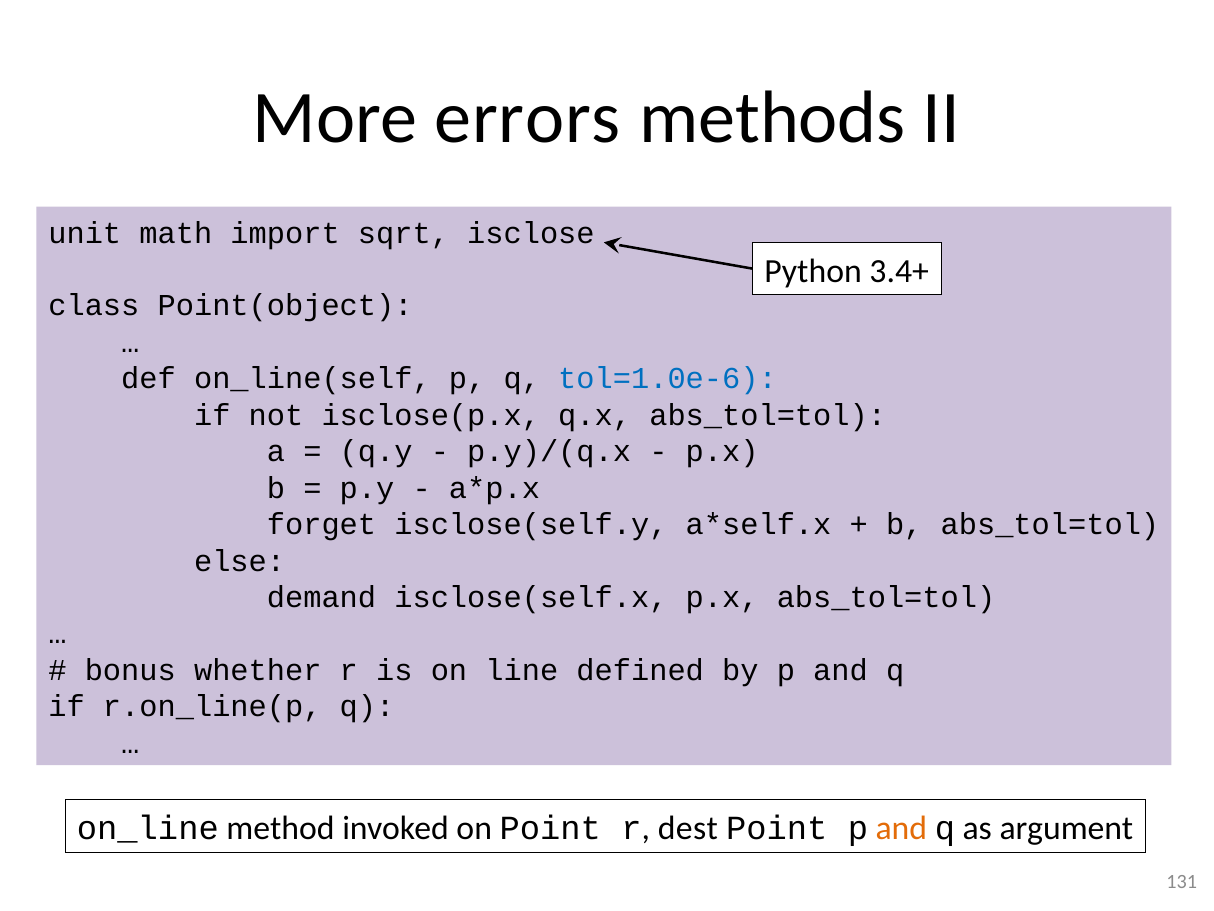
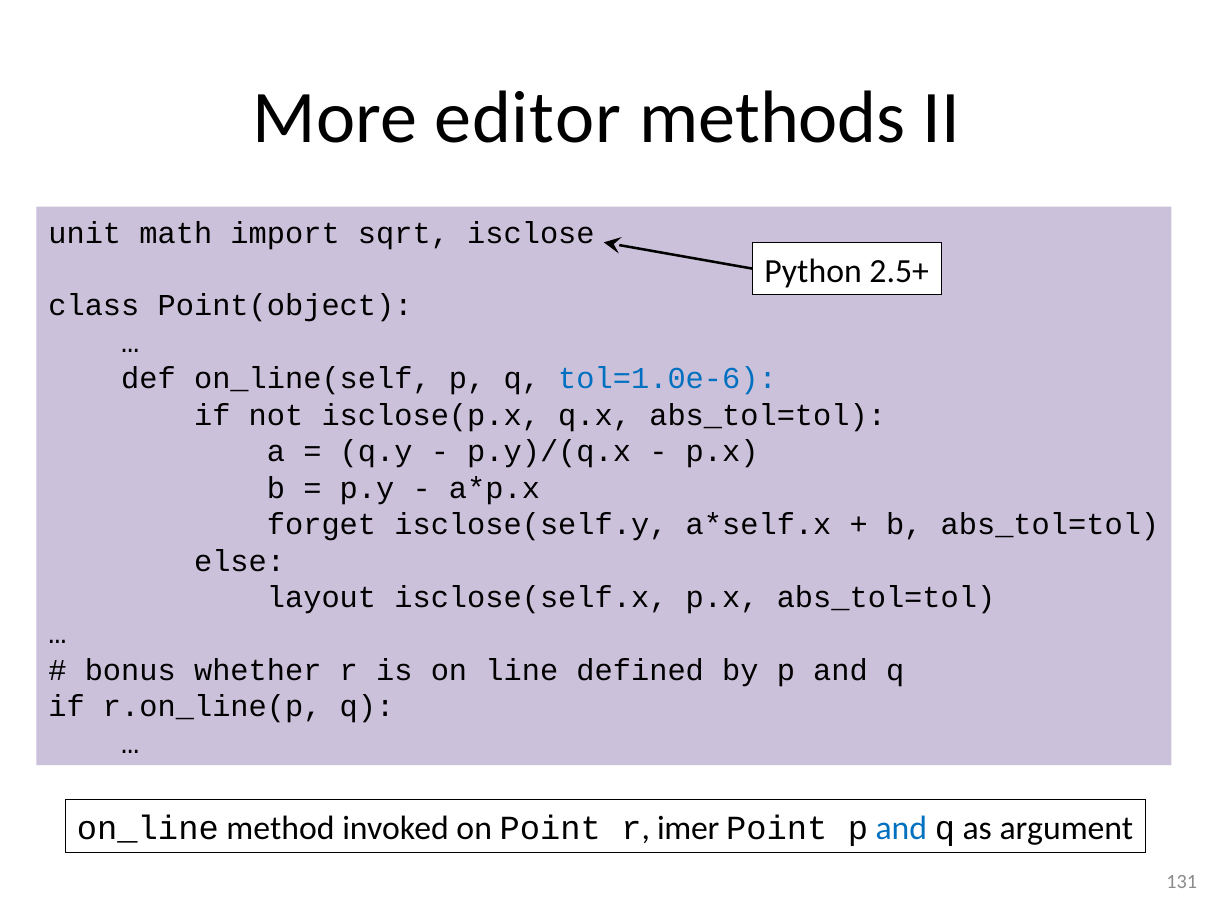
errors: errors -> editor (528, 118)
3.4+: 3.4+ -> 2.5+ (899, 271)
demand: demand -> layout (322, 597)
dest: dest -> imer (688, 828)
and colour: orange -> blue (901, 828)
